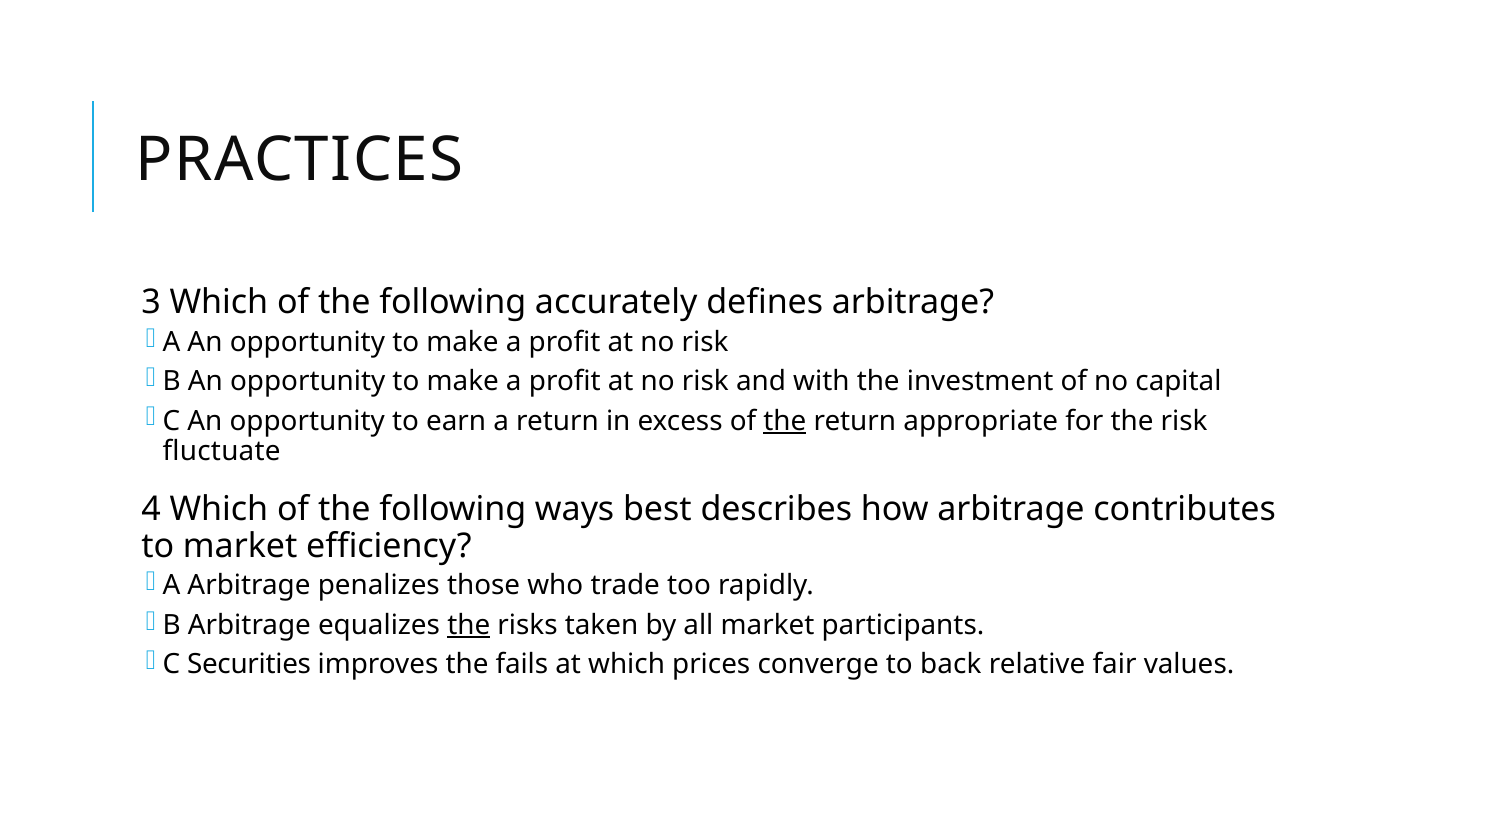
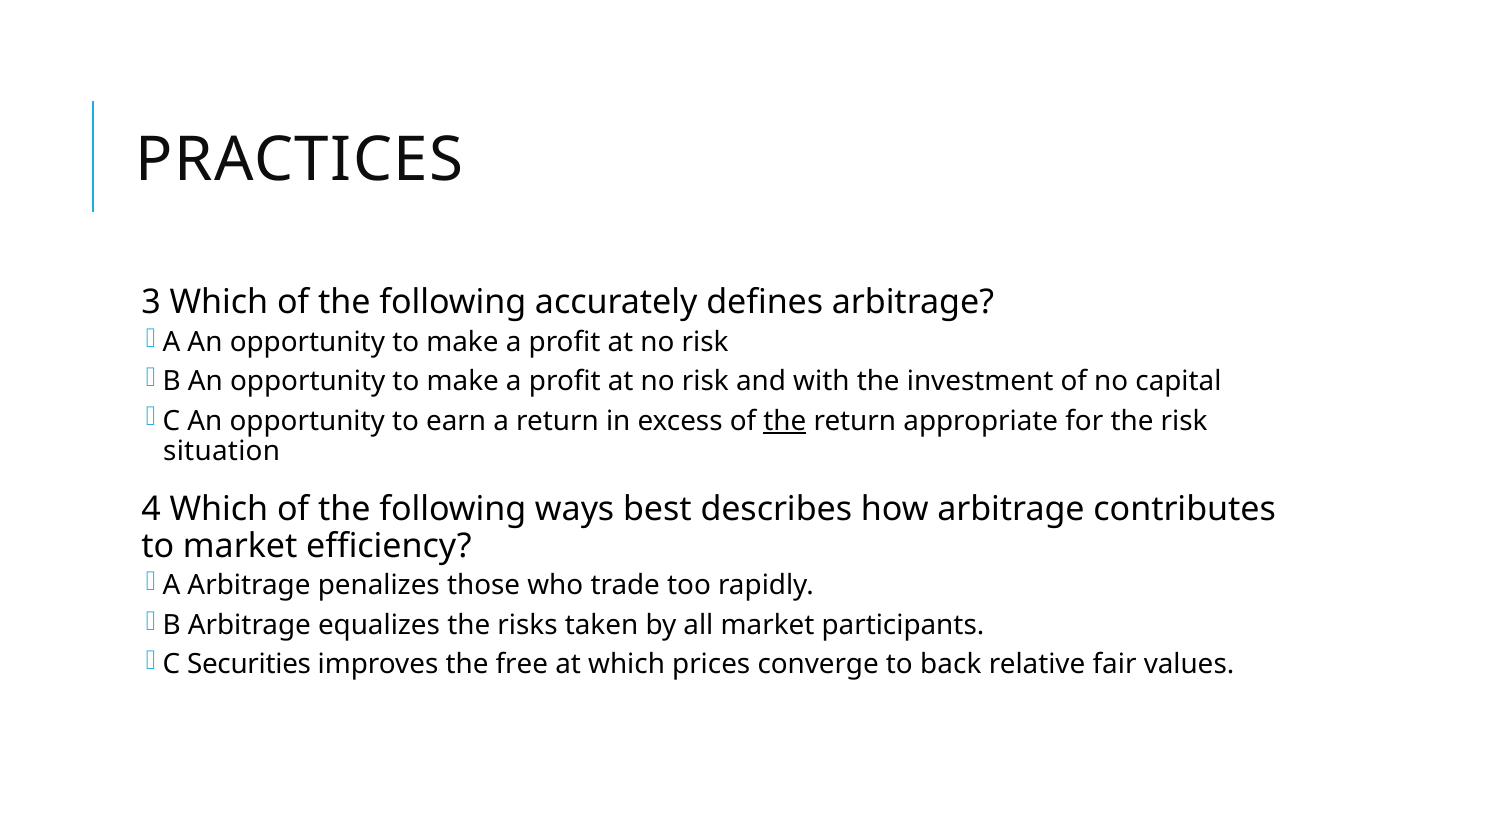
fluctuate: fluctuate -> situation (222, 451)
the underline: present -> none (469, 624)
fails: fails -> free (522, 664)
